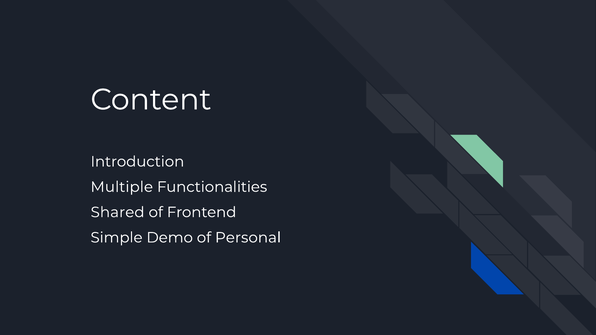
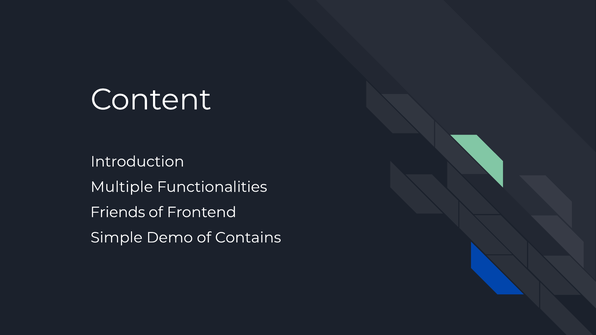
Shared: Shared -> Friends (118, 212)
Personal: Personal -> Contains (248, 238)
